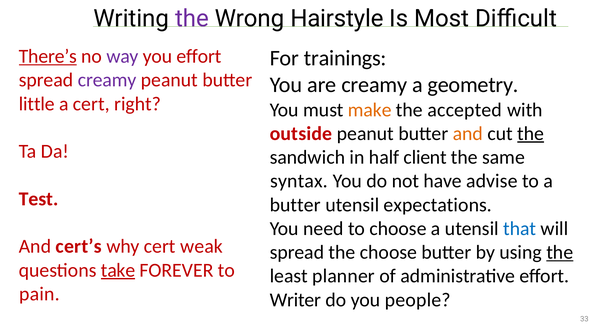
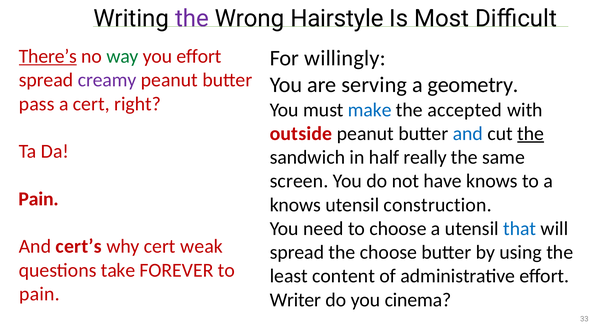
way colour: purple -> green (122, 56)
trainings: trainings -> willingly (345, 58)
are creamy: creamy -> serving (374, 85)
little: little -> pass (37, 104)
make colour: orange -> blue (370, 110)
and colour: orange -> blue (468, 133)
client: client -> really (425, 157)
syntax: syntax -> screen (299, 181)
have advise: advise -> knows (492, 181)
Test: Test -> Pain (39, 199)
butter: butter -> knows (295, 205)
expectations: expectations -> construction (438, 205)
the underline: present -> none (560, 252)
take underline: present -> none (118, 270)
planner: planner -> content (344, 276)
people: people -> cinema (418, 299)
